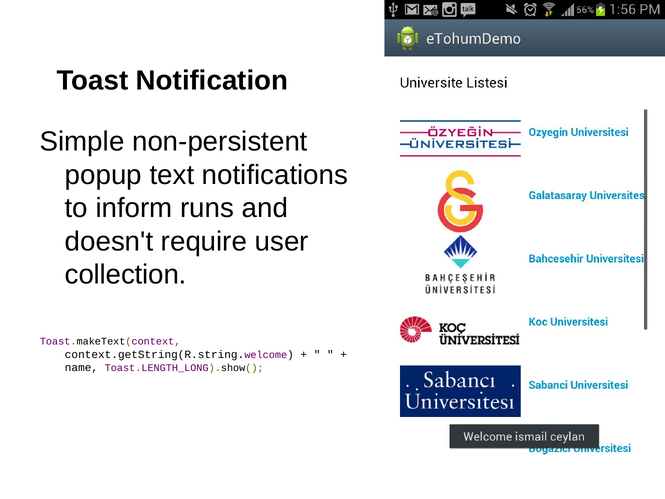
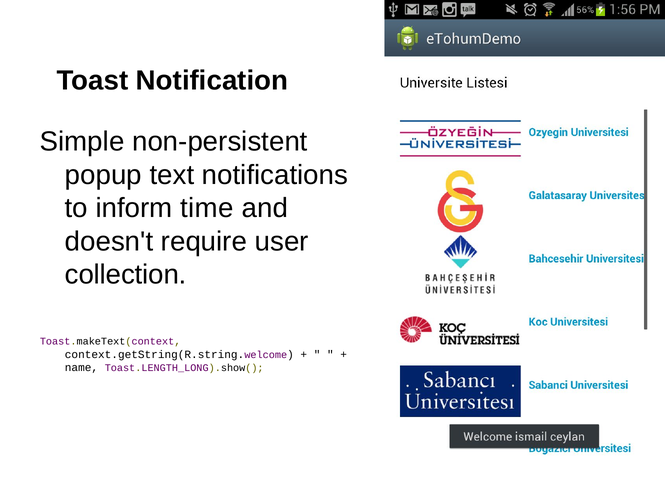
runs: runs -> time (207, 208)
